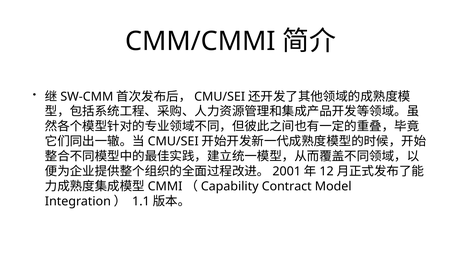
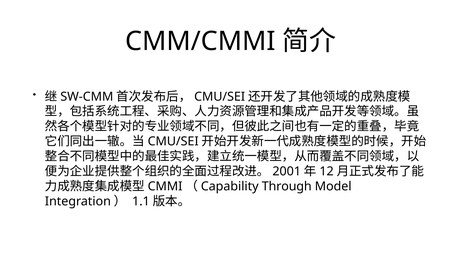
Contract: Contract -> Through (287, 187)
